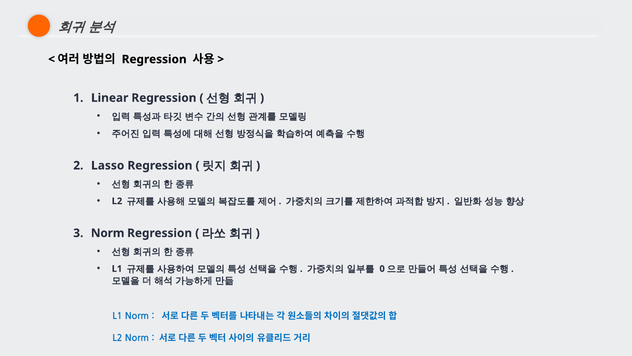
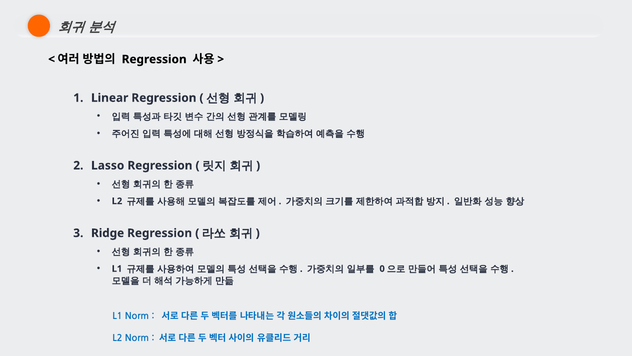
Norm: Norm -> Ridge (108, 233)
